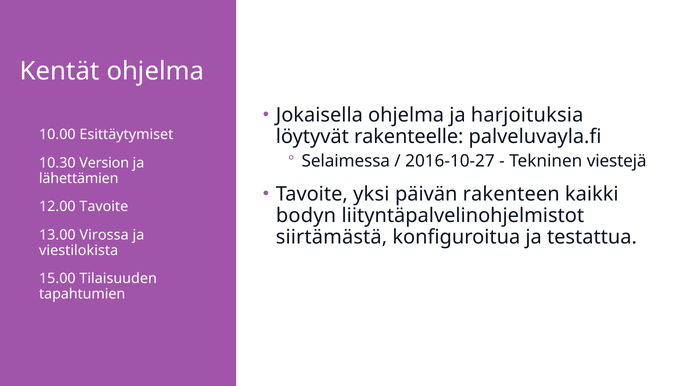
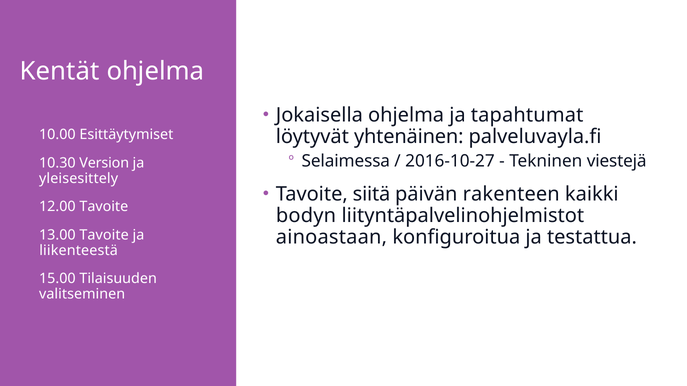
harjoituksia: harjoituksia -> tapahtumat (527, 115)
rakenteelle: rakenteelle -> yhtenäinen (409, 137)
lähettämien: lähettämien -> yleisesittely (79, 179)
yksi: yksi -> siitä (372, 194)
13.00 Virossa: Virossa -> Tavoite (104, 235)
siirtämästä: siirtämästä -> ainoastaan (331, 237)
viestilokista: viestilokista -> liikenteestä (79, 251)
tapahtumien: tapahtumien -> valitseminen (82, 294)
